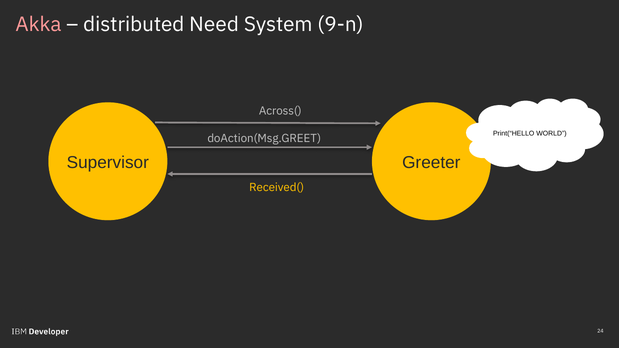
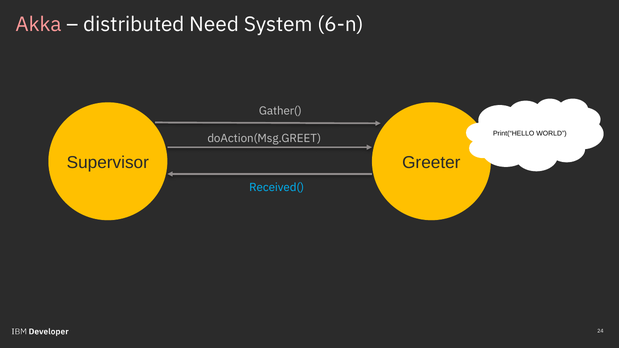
9-n: 9-n -> 6-n (340, 25)
Across(: Across( -> Gather( (280, 111)
Received( colour: yellow -> light blue (277, 188)
